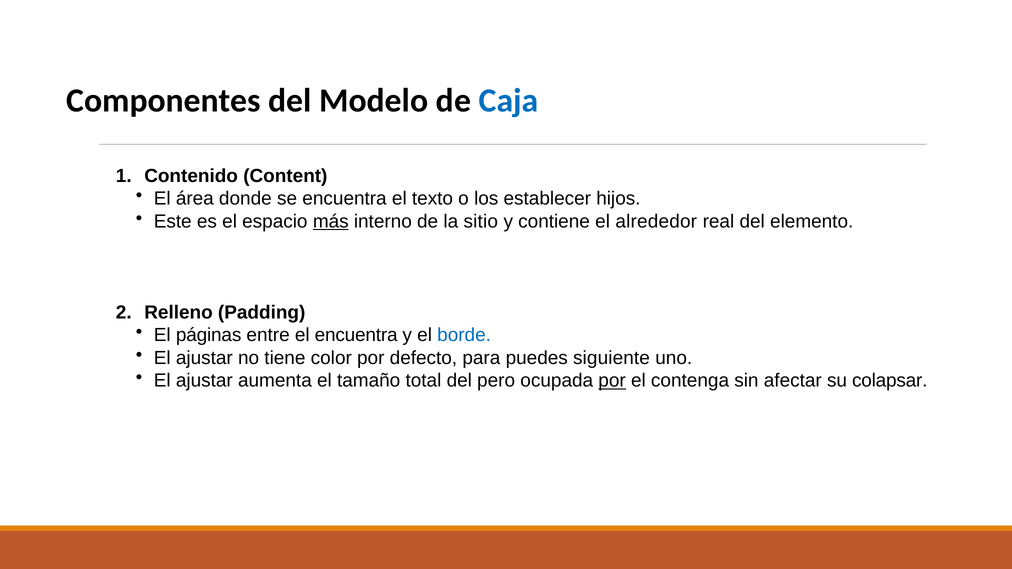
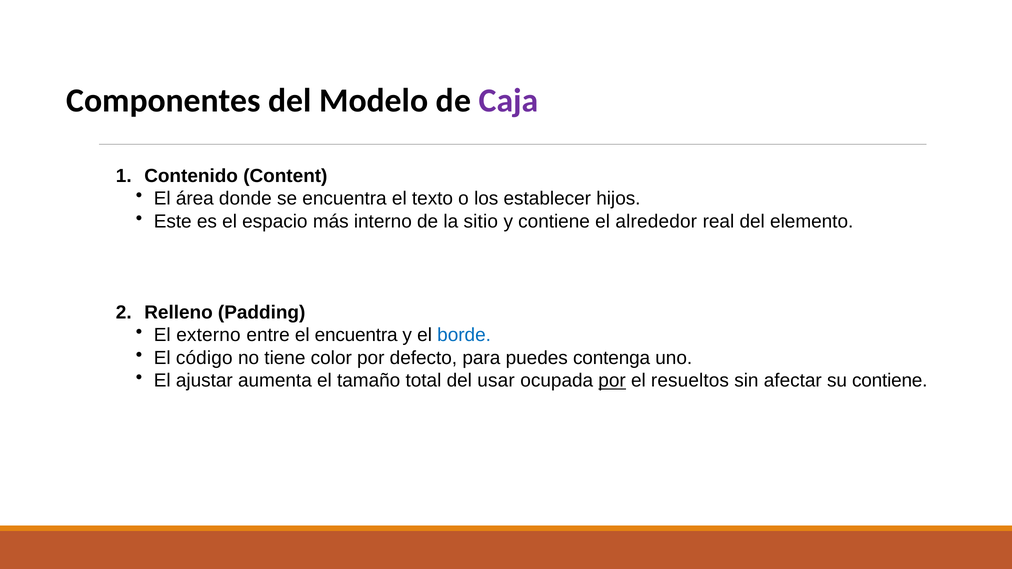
Caja colour: blue -> purple (509, 100)
más underline: present -> none (331, 221)
páginas: páginas -> externo (208, 335)
ajustar: ajustar -> código (204, 358)
siguiente: siguiente -> contenga (612, 358)
pero: pero -> usar (496, 381)
contenga: contenga -> resueltos (690, 381)
su colapsar: colapsar -> contiene (890, 381)
